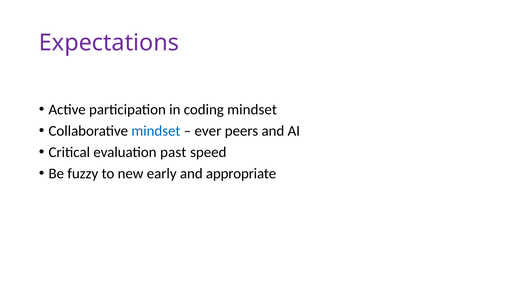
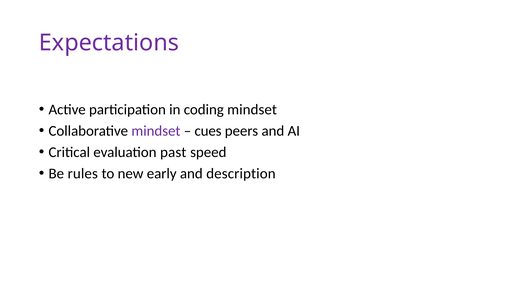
mindset colour: blue -> purple (156, 131)
ever: ever -> cues (208, 131)
fuzzy: fuzzy -> rules (83, 174)
appropriate: appropriate -> description (241, 174)
